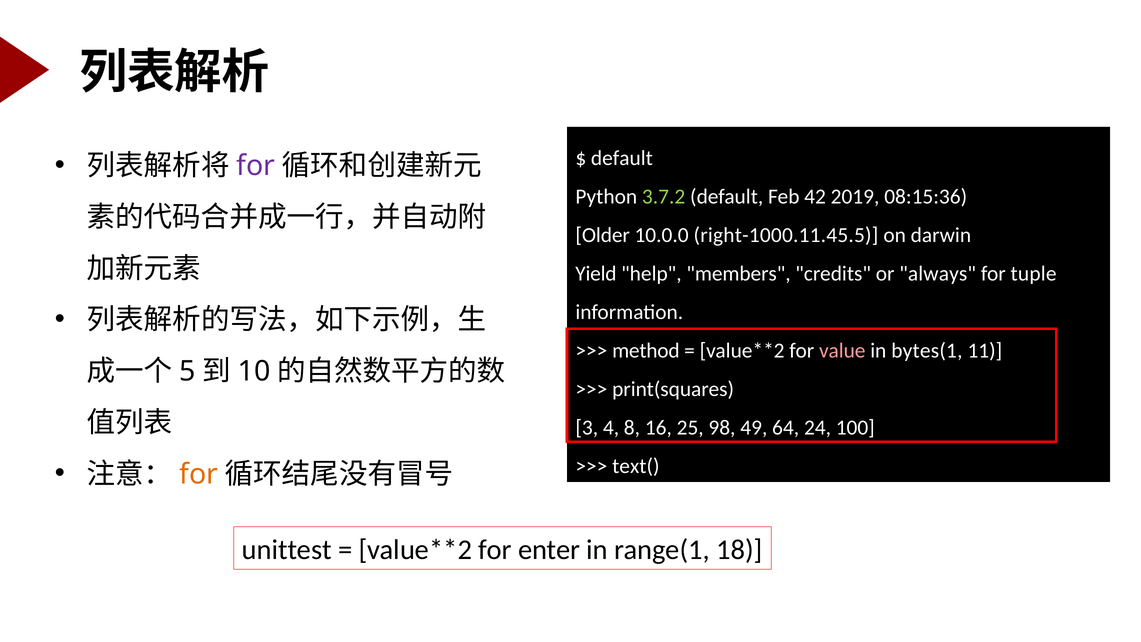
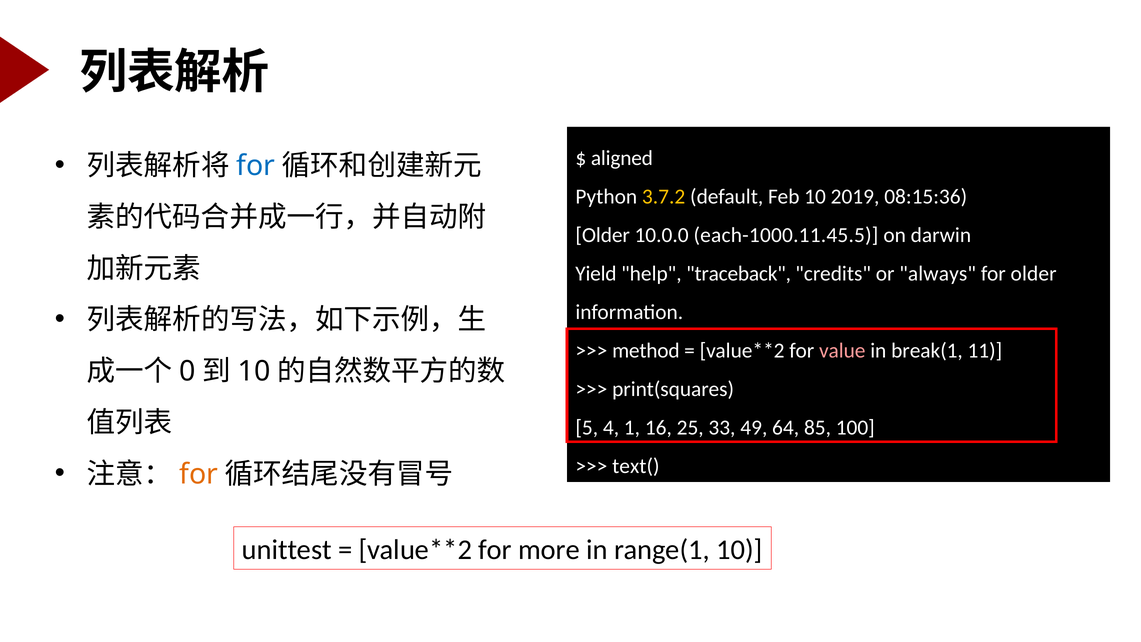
default: default -> aligned (622, 158)
for colour: purple -> blue (256, 166)
3.7.2 colour: light green -> yellow (664, 197)
Feb 42: 42 -> 10 (815, 197)
right-1000.11.45.5: right-1000.11.45.5 -> each-1000.11.45.5 (786, 235)
members: members -> traceback (739, 274)
for tuple: tuple -> older (1034, 274)
bytes(1: bytes(1 -> break(1 (927, 351)
5: 5 -> 0 (187, 371)
3: 3 -> 5 (587, 428)
8: 8 -> 1 (632, 428)
98: 98 -> 33 (722, 428)
24: 24 -> 85 (817, 428)
enter: enter -> more (549, 550)
range(1 18: 18 -> 10 (739, 550)
